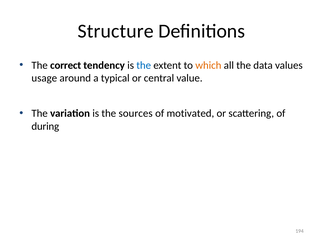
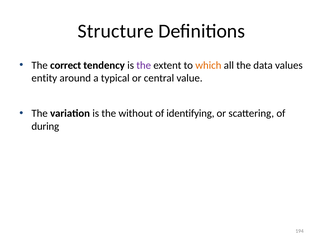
the colour: blue -> purple (144, 65)
usage: usage -> entity (44, 78)
sources: sources -> without (136, 113)
motivated: motivated -> identifying (190, 113)
